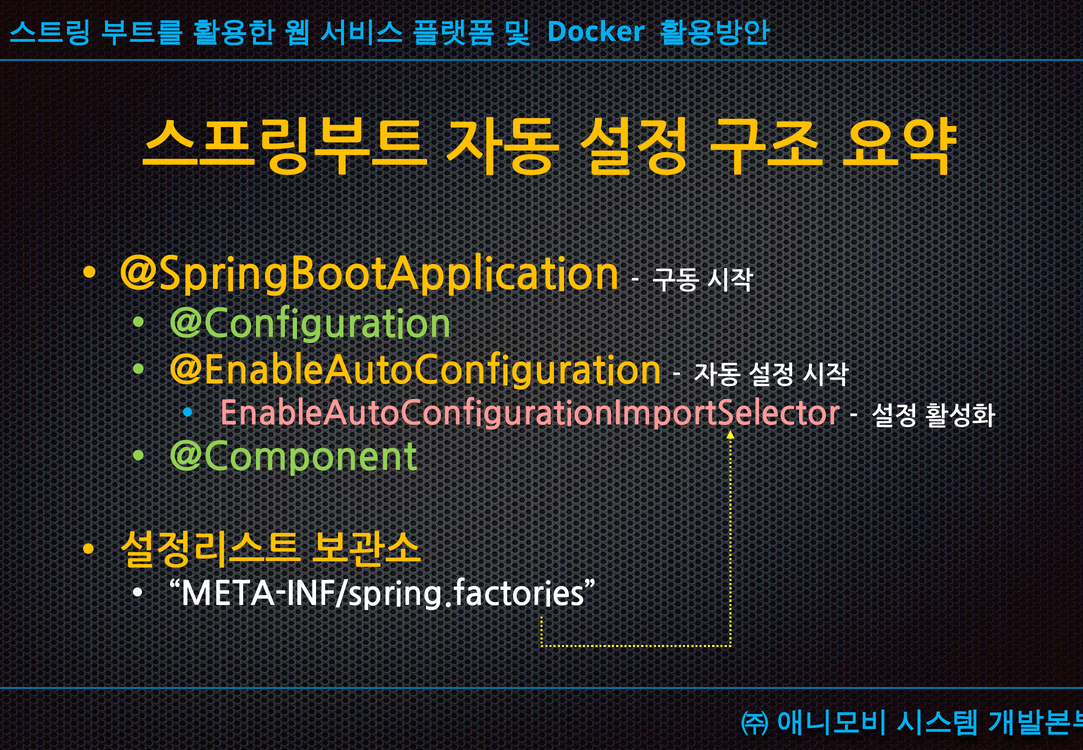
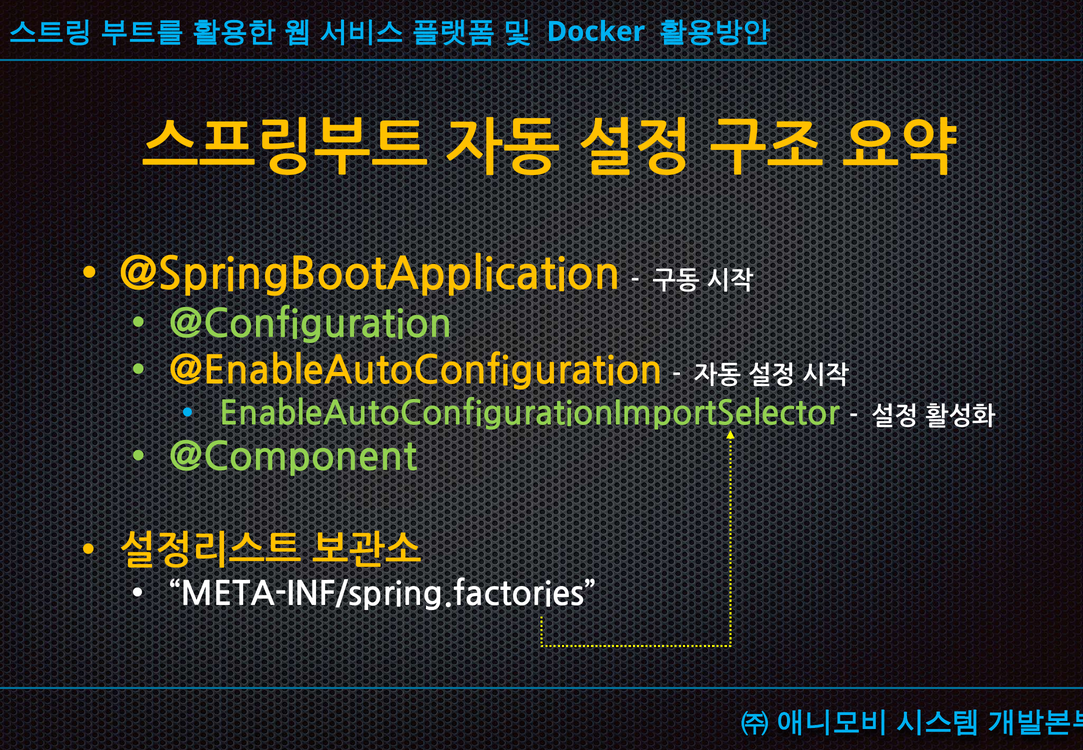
EnableAutoConfigurationImportSelector colour: pink -> light green (529, 414)
